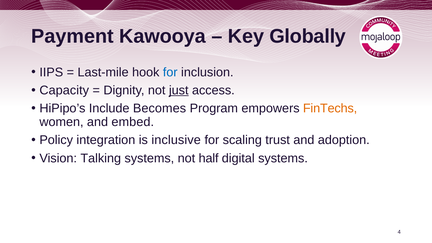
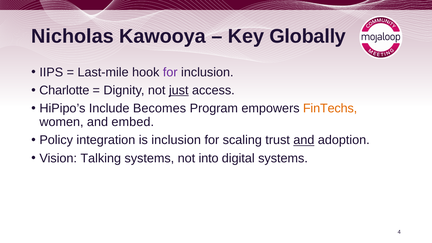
Payment: Payment -> Nicholas (73, 36)
for colour: blue -> purple (170, 72)
Capacity: Capacity -> Charlotte (64, 90)
is inclusive: inclusive -> inclusion (176, 140)
and underline: none -> present (304, 140)
half: half -> into (209, 158)
